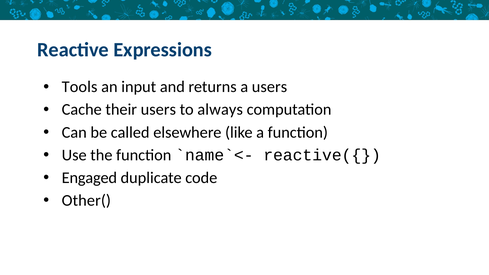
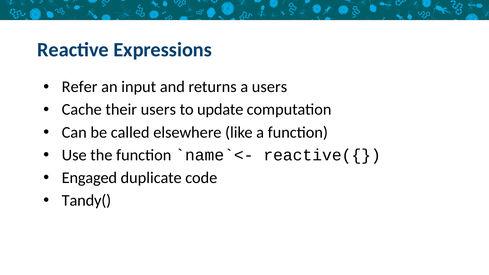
Tools: Tools -> Refer (80, 87)
always: always -> update (220, 110)
Other(: Other( -> Tandy( (86, 200)
